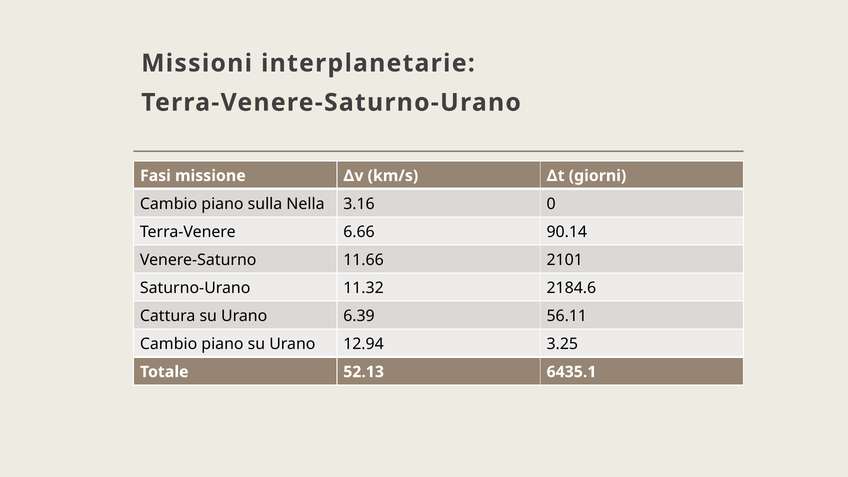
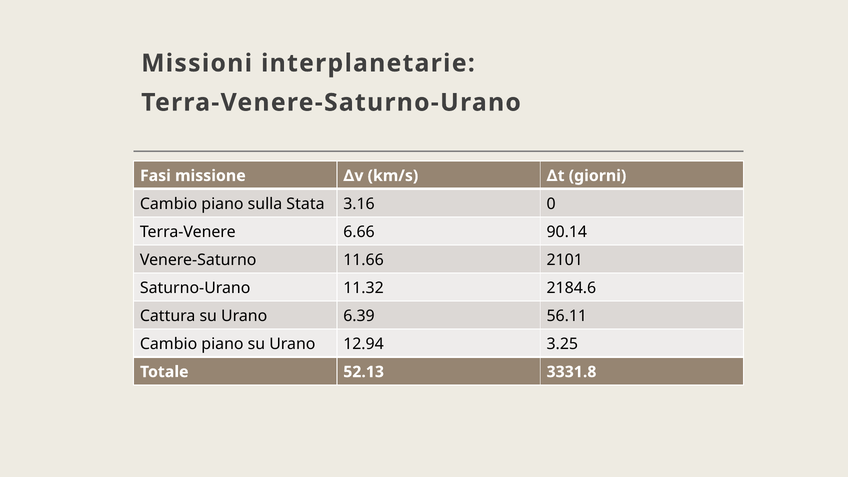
Nella: Nella -> Stata (305, 204)
6435.1: 6435.1 -> 3331.8 (571, 372)
